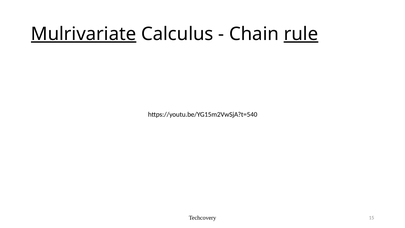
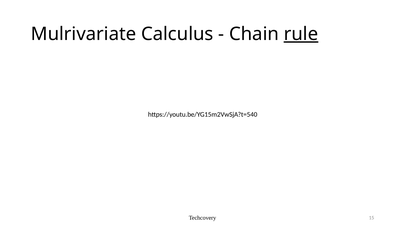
Mulrivariate underline: present -> none (84, 34)
